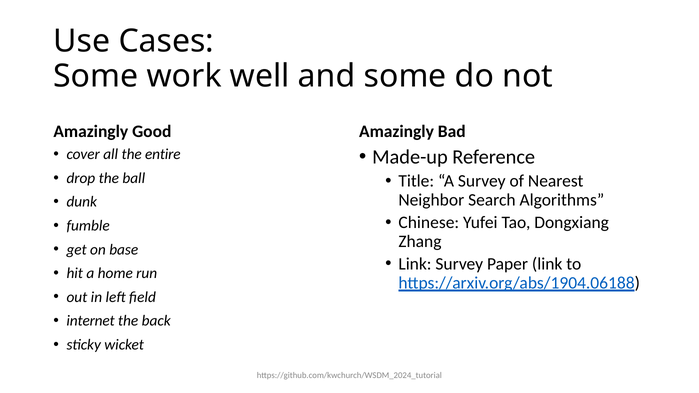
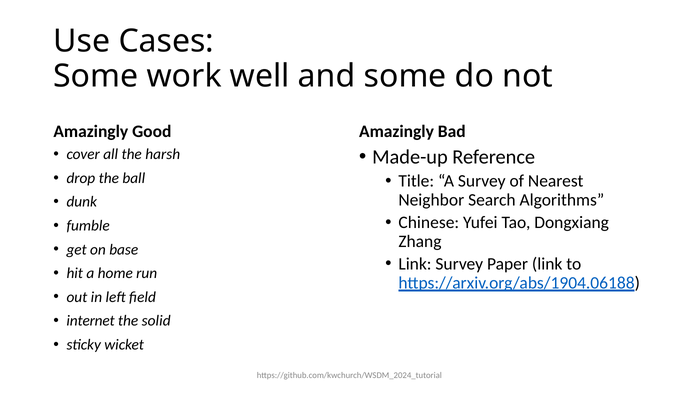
entire: entire -> harsh (163, 154)
back: back -> solid (156, 321)
